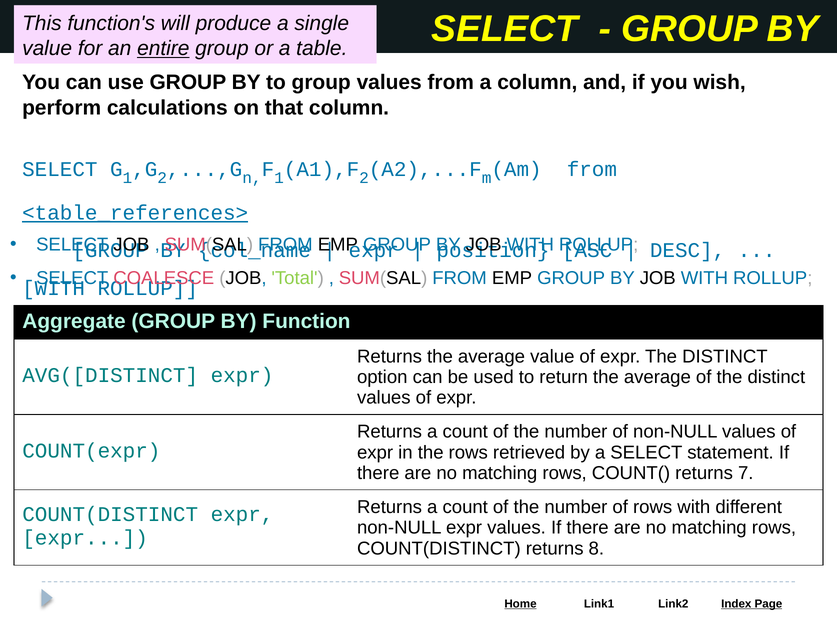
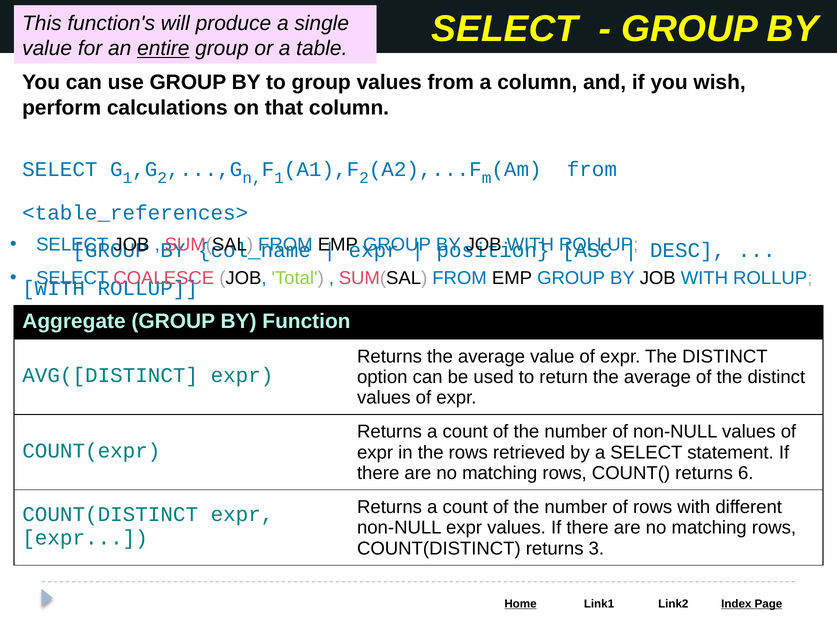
<table_references> underline: present -> none (135, 213)
7: 7 -> 6 (746, 473)
8: 8 -> 3 (596, 548)
